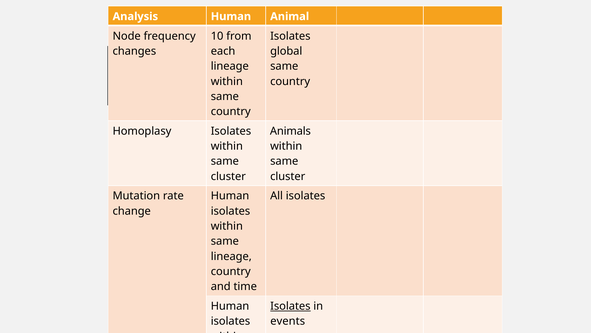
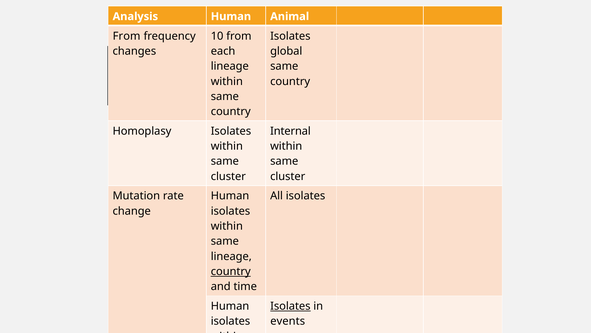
Node: Node -> From (127, 36)
Animals: Animals -> Internal (290, 131)
country underline: none -> present (231, 271)
